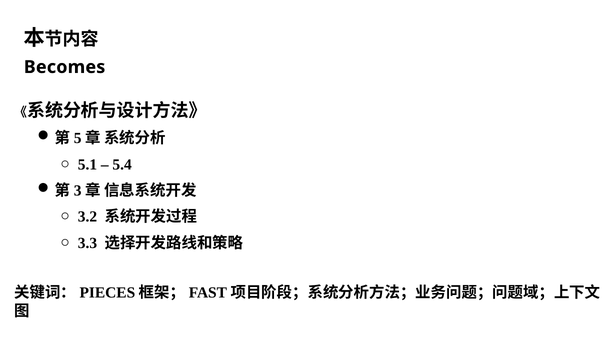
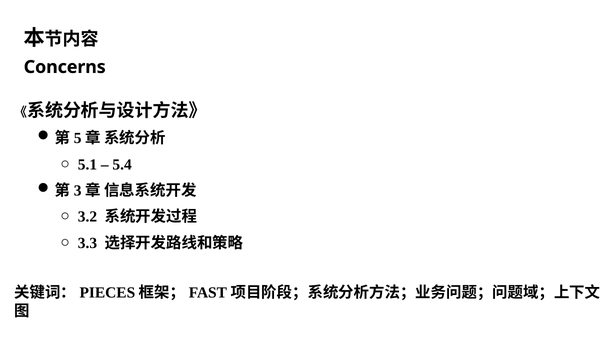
Becomes: Becomes -> Concerns (65, 67)
